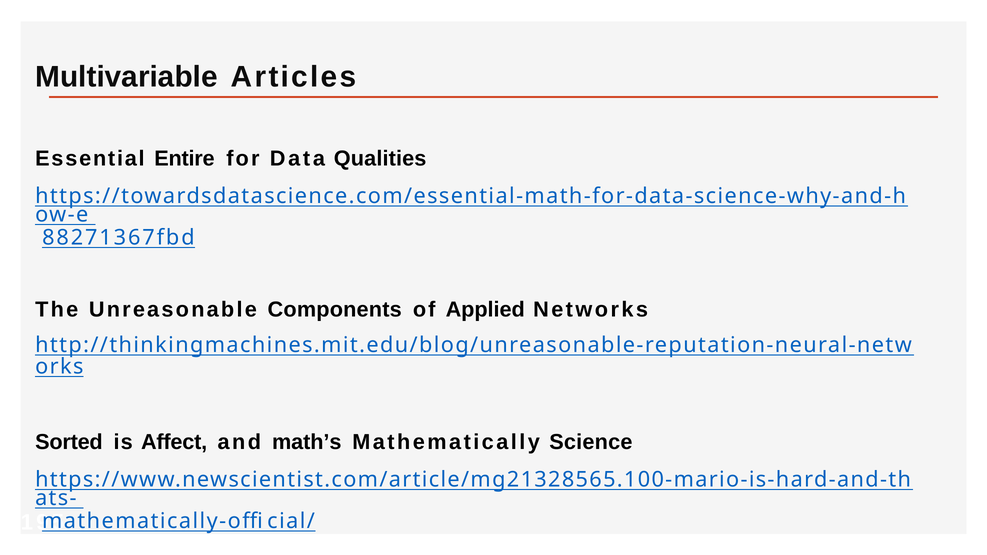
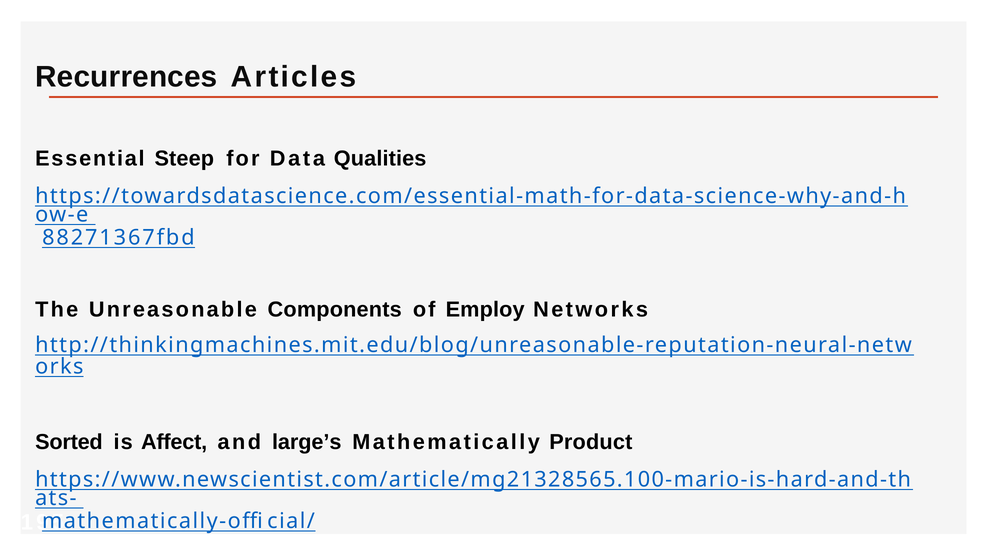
Multivariable: Multivariable -> Recurrences (126, 77)
Entire: Entire -> Steep (184, 159)
Applied: Applied -> Employ (485, 310)
math’s: math’s -> large’s (307, 442)
Science: Science -> Product (591, 442)
